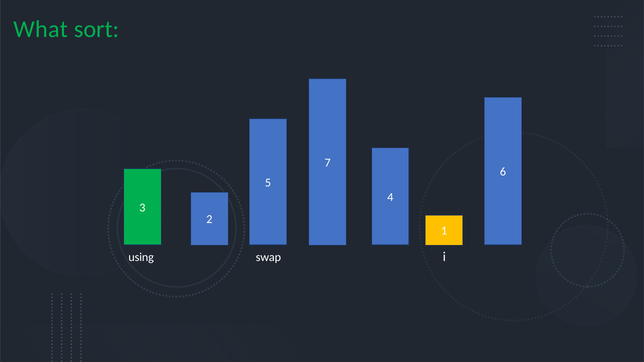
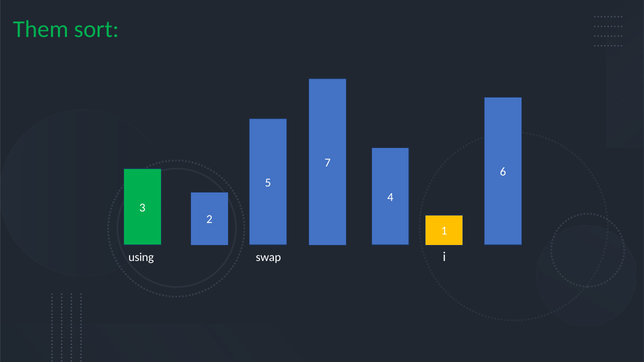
What: What -> Them (41, 29)
